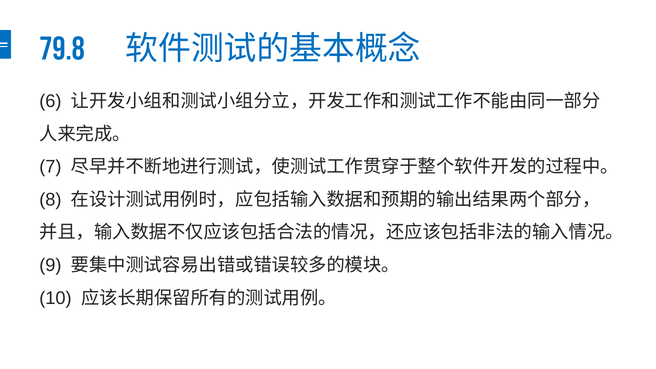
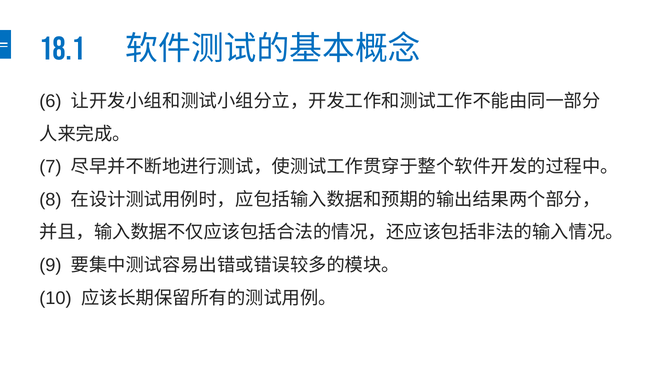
79.8: 79.8 -> 18.1 (62, 49)
